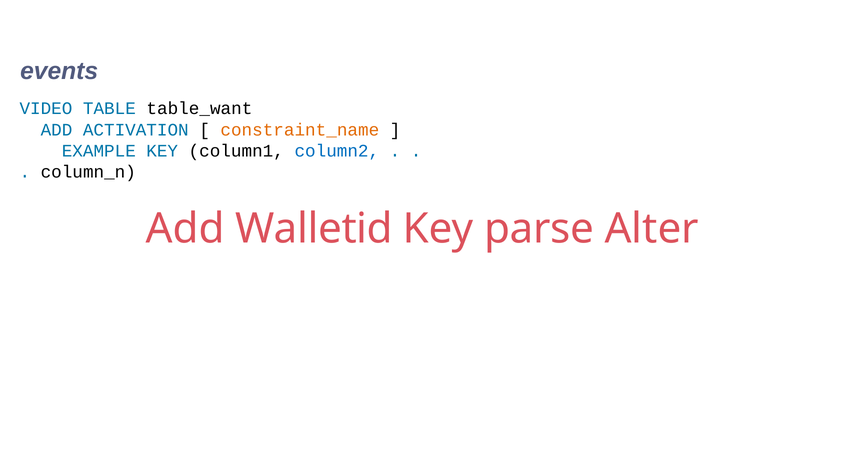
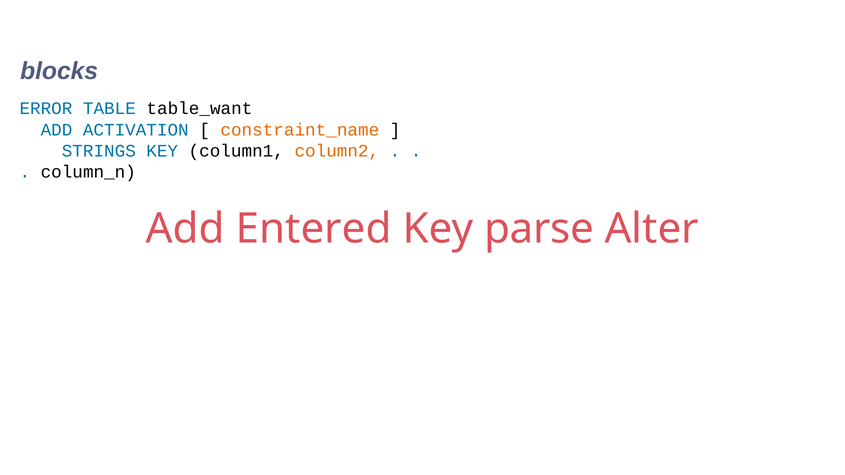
events: events -> blocks (59, 71)
VIDEO: VIDEO -> ERROR (46, 109)
EXAMPLE: EXAMPLE -> STRINGS (99, 151)
column2 colour: blue -> orange (337, 151)
Walletid: Walletid -> Entered (314, 229)
